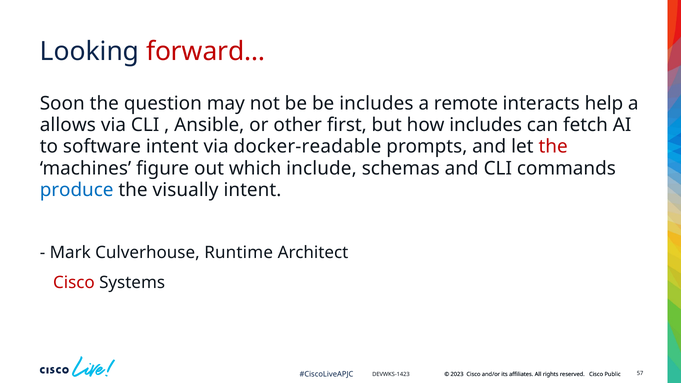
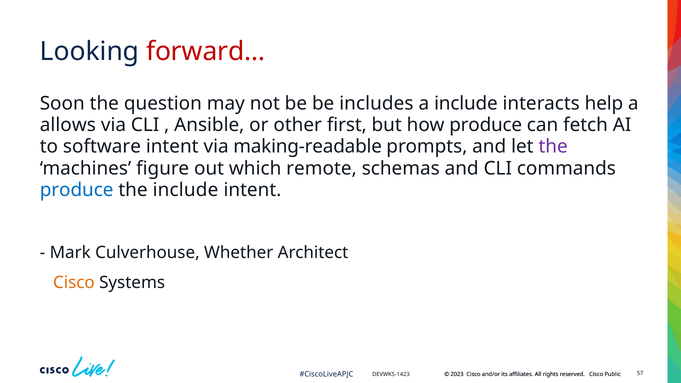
a remote: remote -> include (466, 104)
how includes: includes -> produce (486, 125)
docker-readable: docker-readable -> making-readable (308, 147)
the colour: red -> purple (553, 147)
include: include -> remote (322, 168)
the visually: visually -> include (185, 190)
Runtime: Runtime -> Whether (239, 253)
Cisco colour: red -> orange (74, 283)
